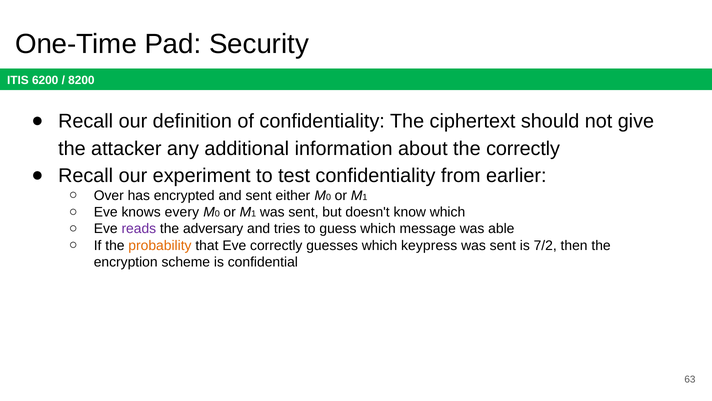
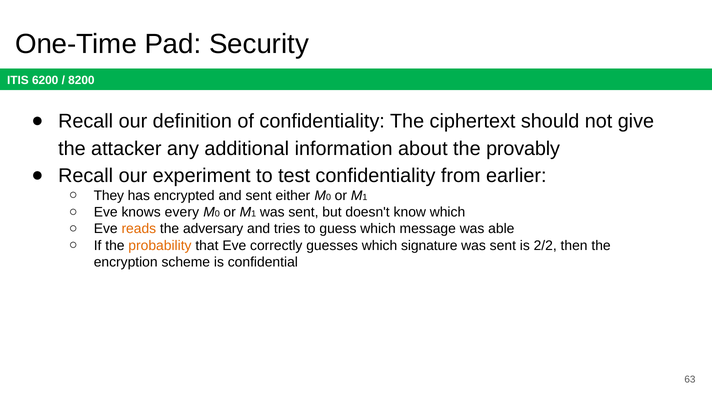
the correctly: correctly -> provably (523, 148)
Over: Over -> They (109, 195)
reads colour: purple -> orange (139, 229)
keypress: keypress -> signature (429, 245)
7/2: 7/2 -> 2/2 (545, 245)
